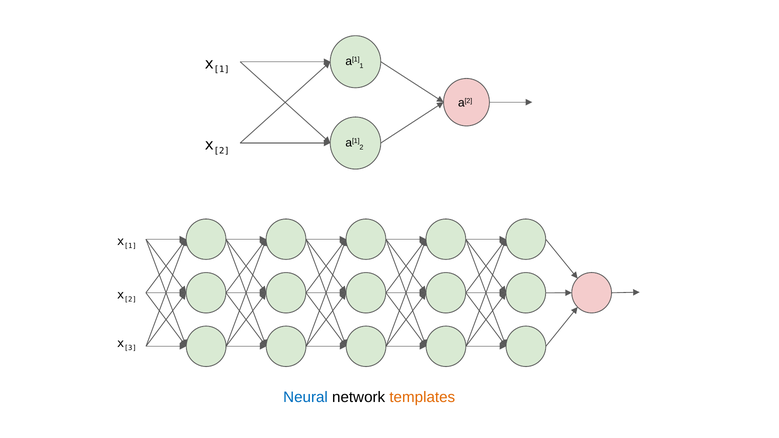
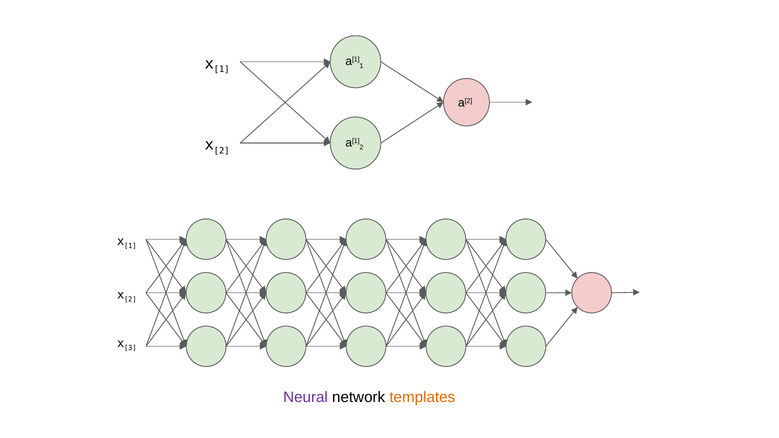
Neural colour: blue -> purple (306, 398)
